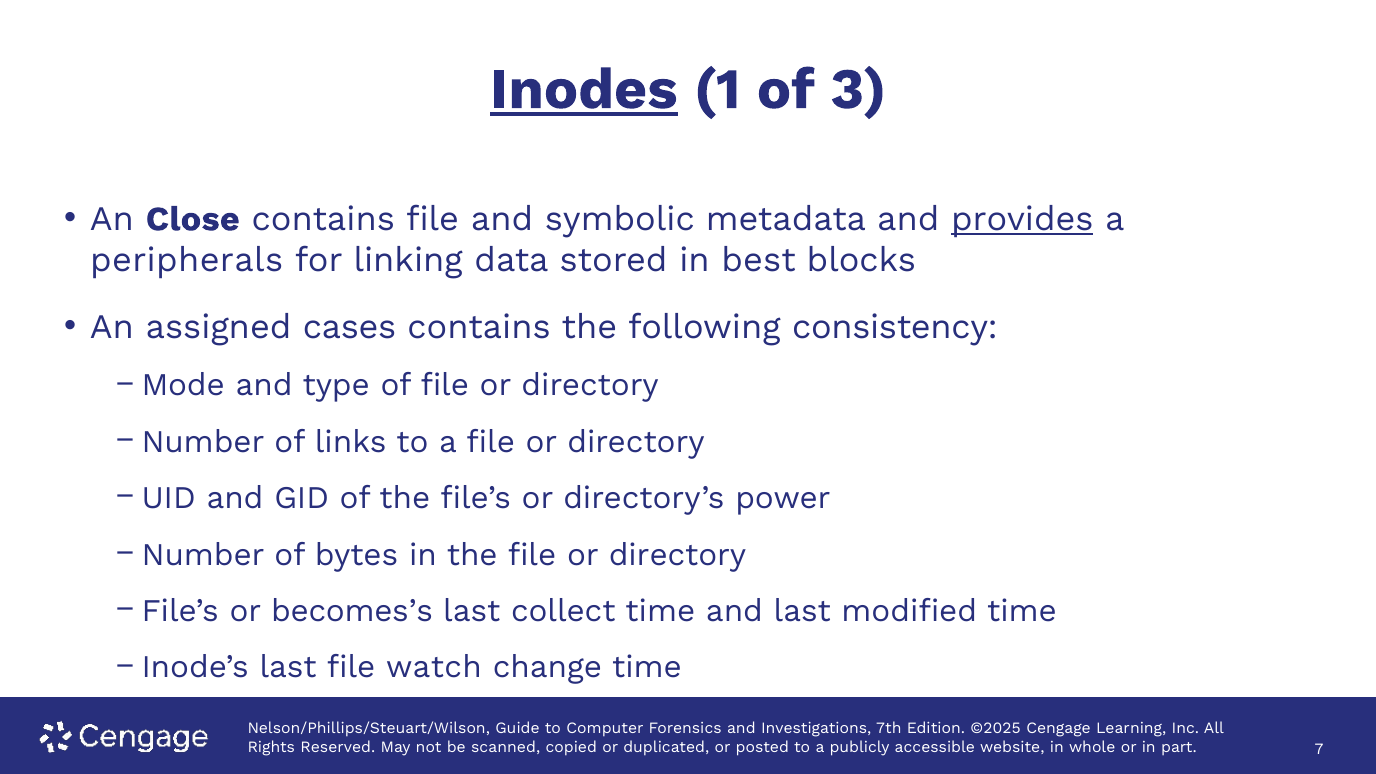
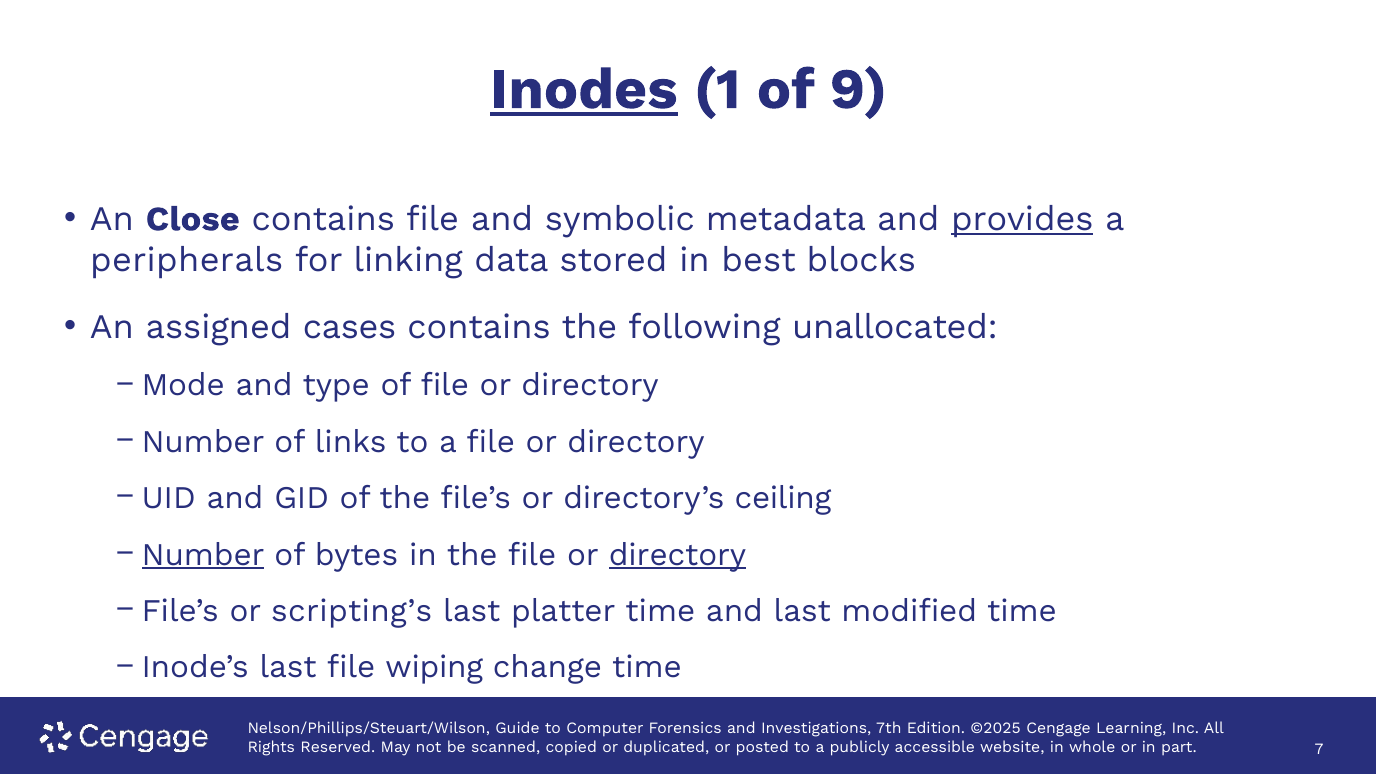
3: 3 -> 9 (858, 89)
consistency: consistency -> unallocated (895, 327)
power: power -> ceiling (783, 498)
Number underline: none -> present (203, 555)
directory underline: none -> present (677, 555)
becomes’s: becomes’s -> scripting’s (352, 611)
collect: collect -> platter (563, 611)
watch: watch -> wiping (434, 667)
